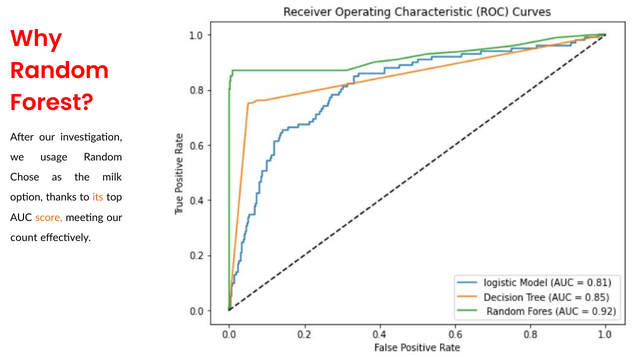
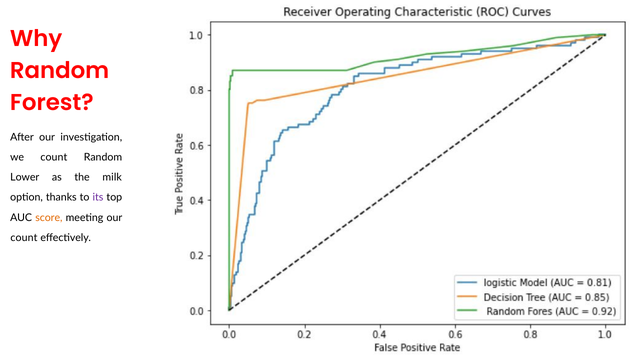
we usage: usage -> count (54, 157)
Chose: Chose -> Lower (25, 177)
its colour: orange -> purple (98, 197)
